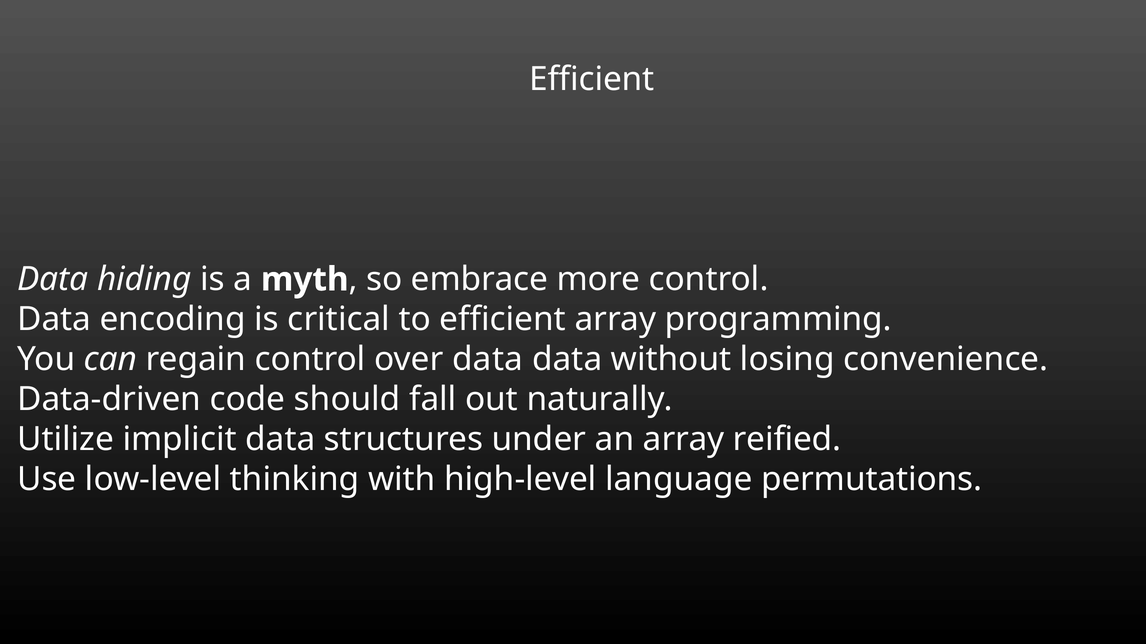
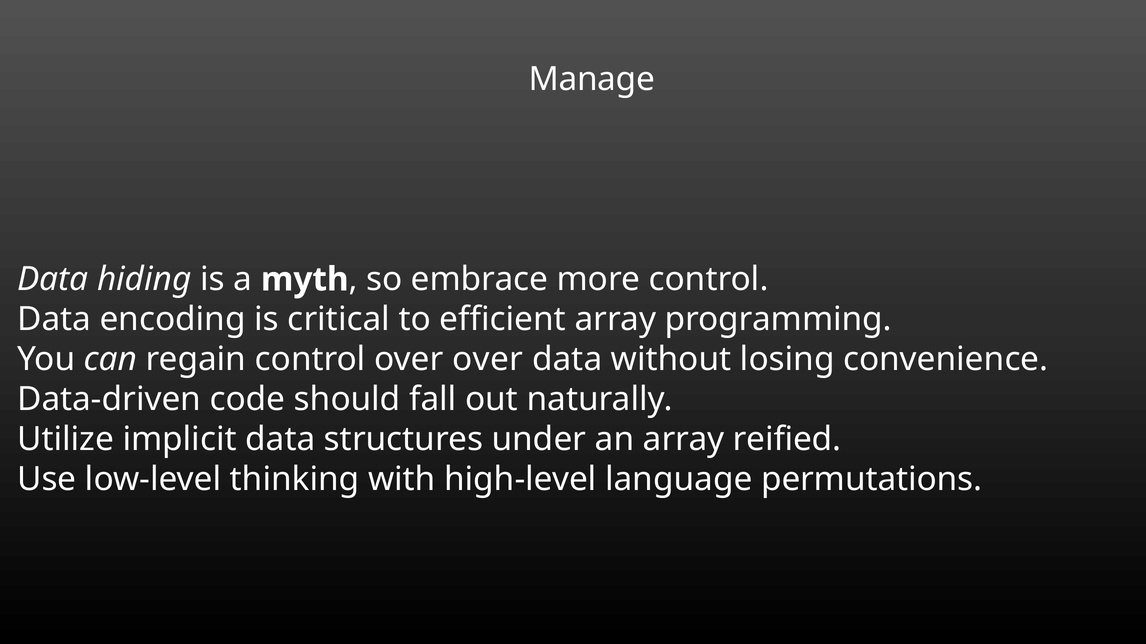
Efficient: Efficient -> Manage (592, 80)
over data: data -> over (488, 360)
